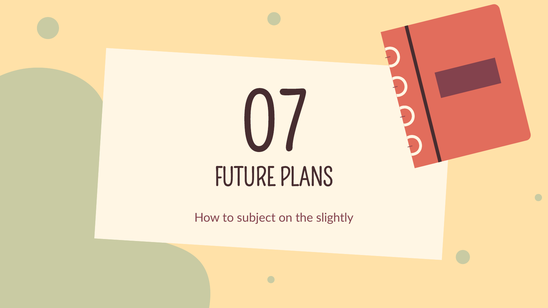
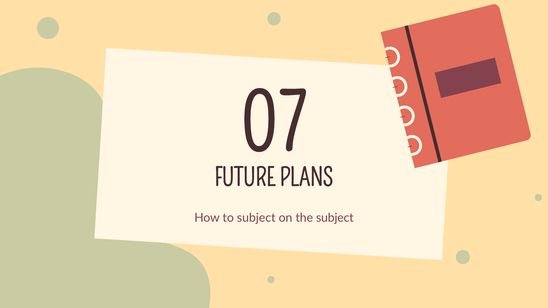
the slightly: slightly -> subject (335, 218)
